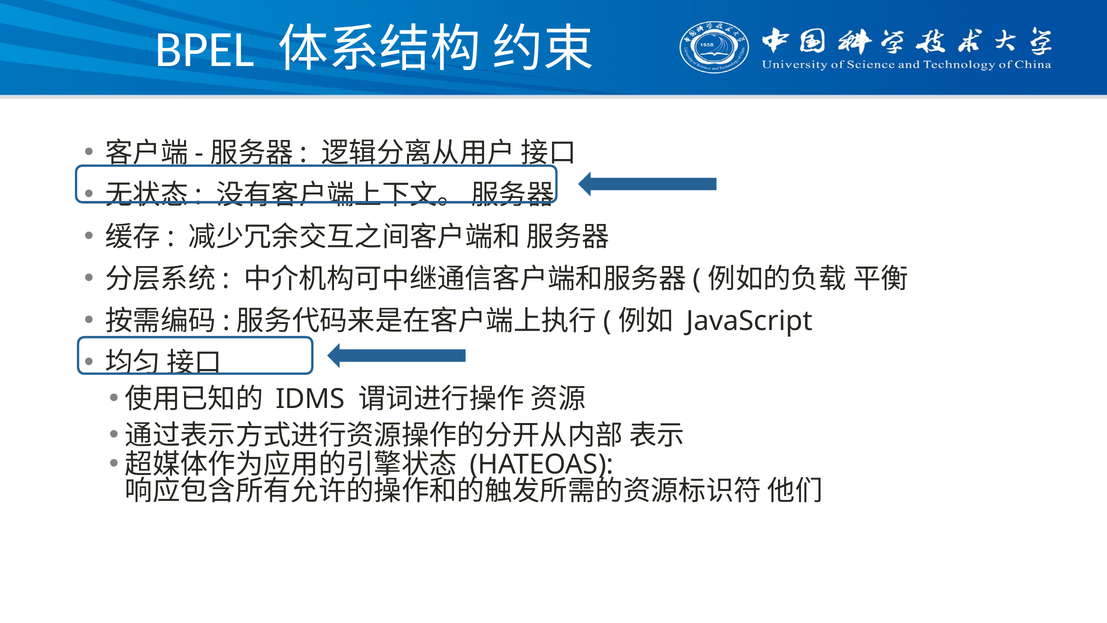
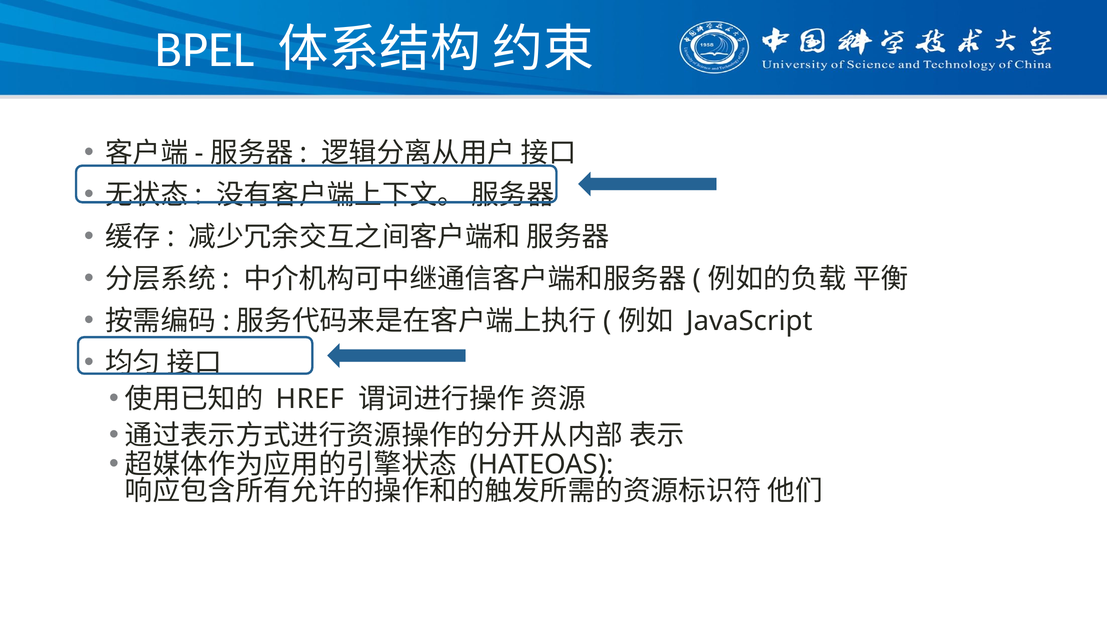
IDMS: IDMS -> HREF (310, 399)
